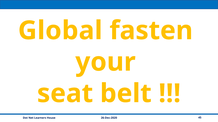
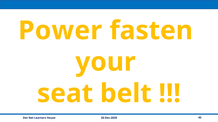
Global: Global -> Power (60, 31)
